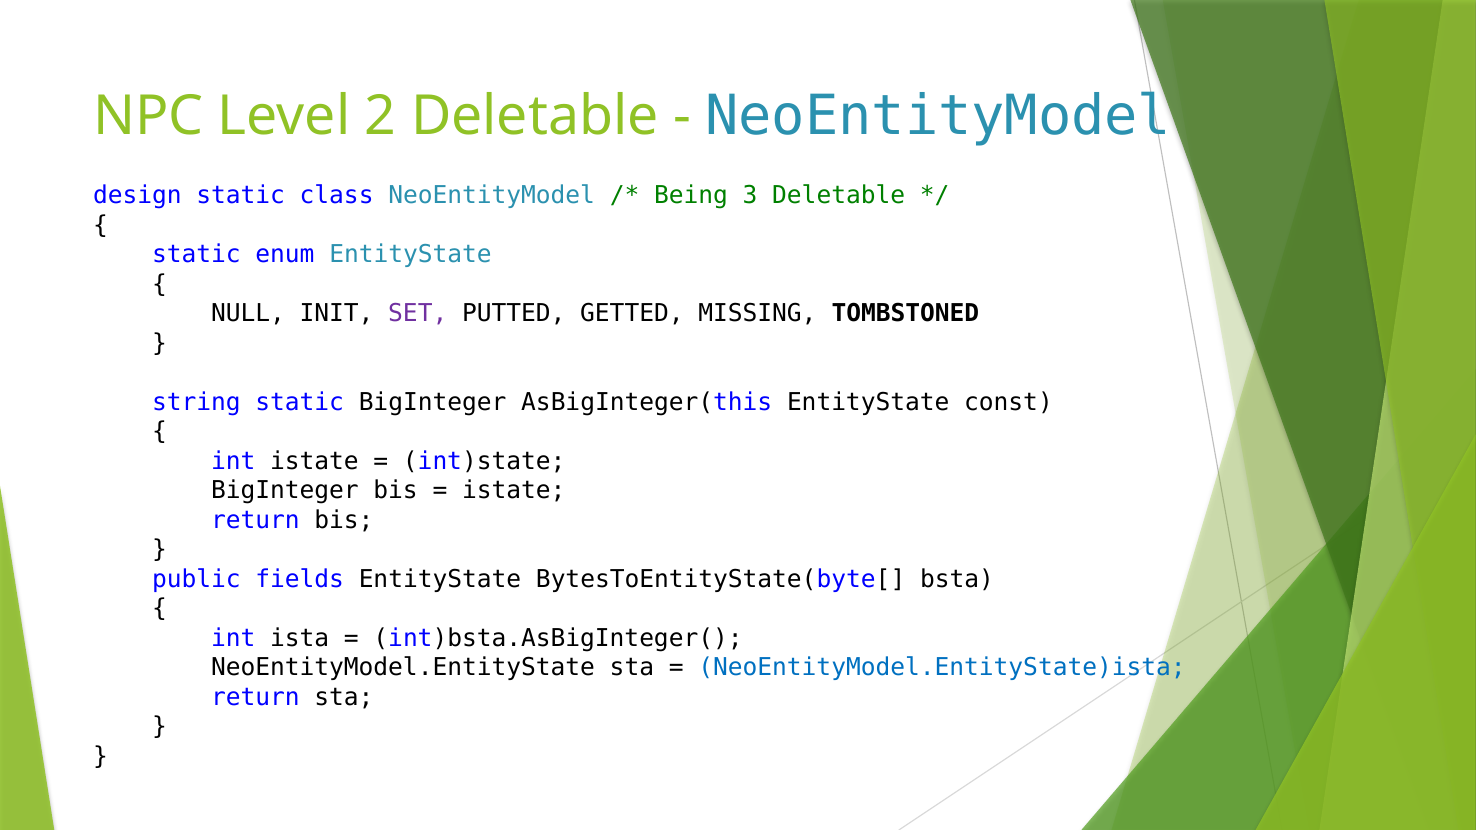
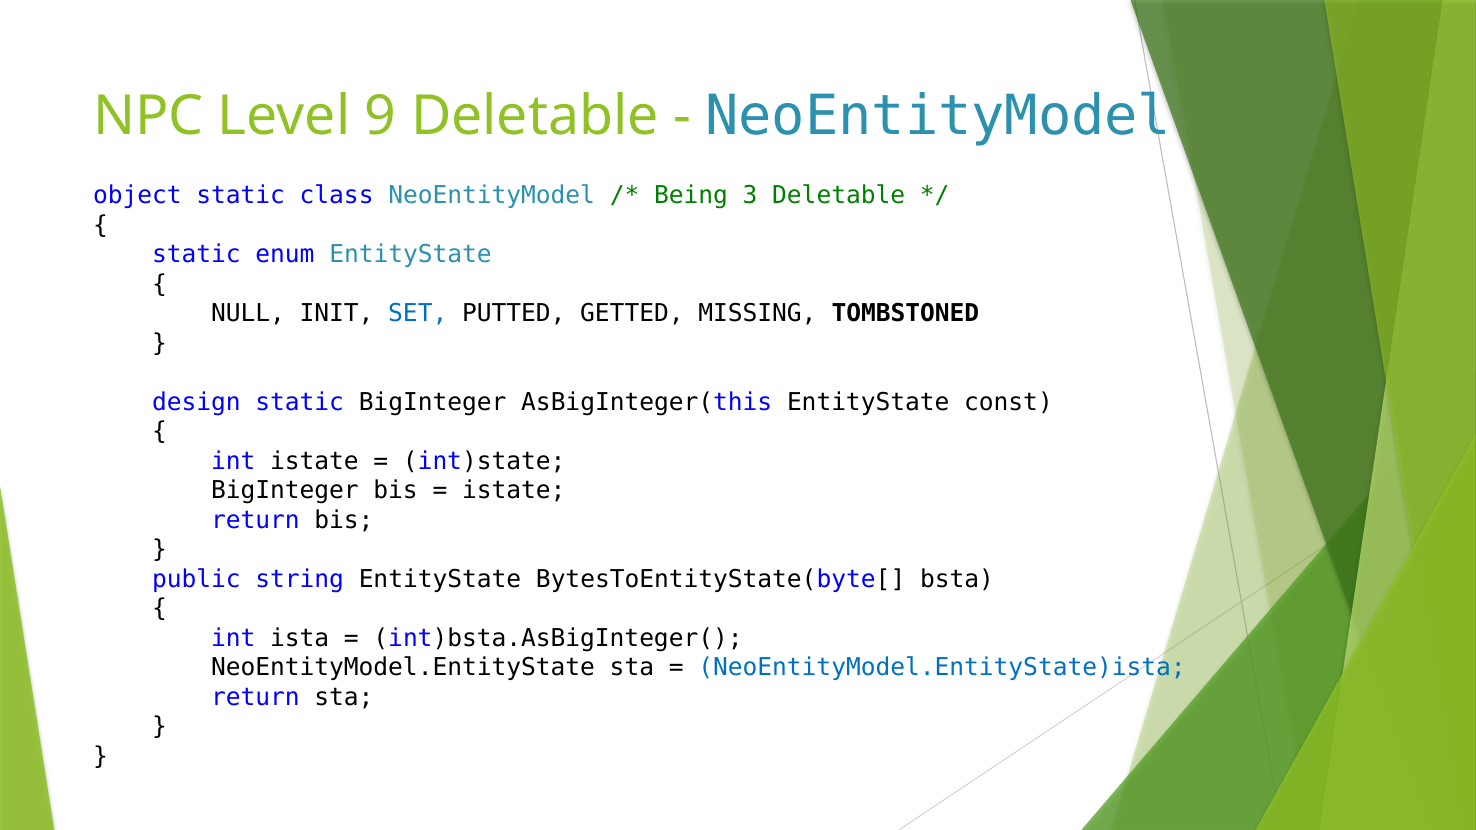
2: 2 -> 9 (381, 116)
design: design -> object (137, 196)
SET colour: purple -> blue (418, 314)
string: string -> design (196, 402)
fields: fields -> string (300, 579)
